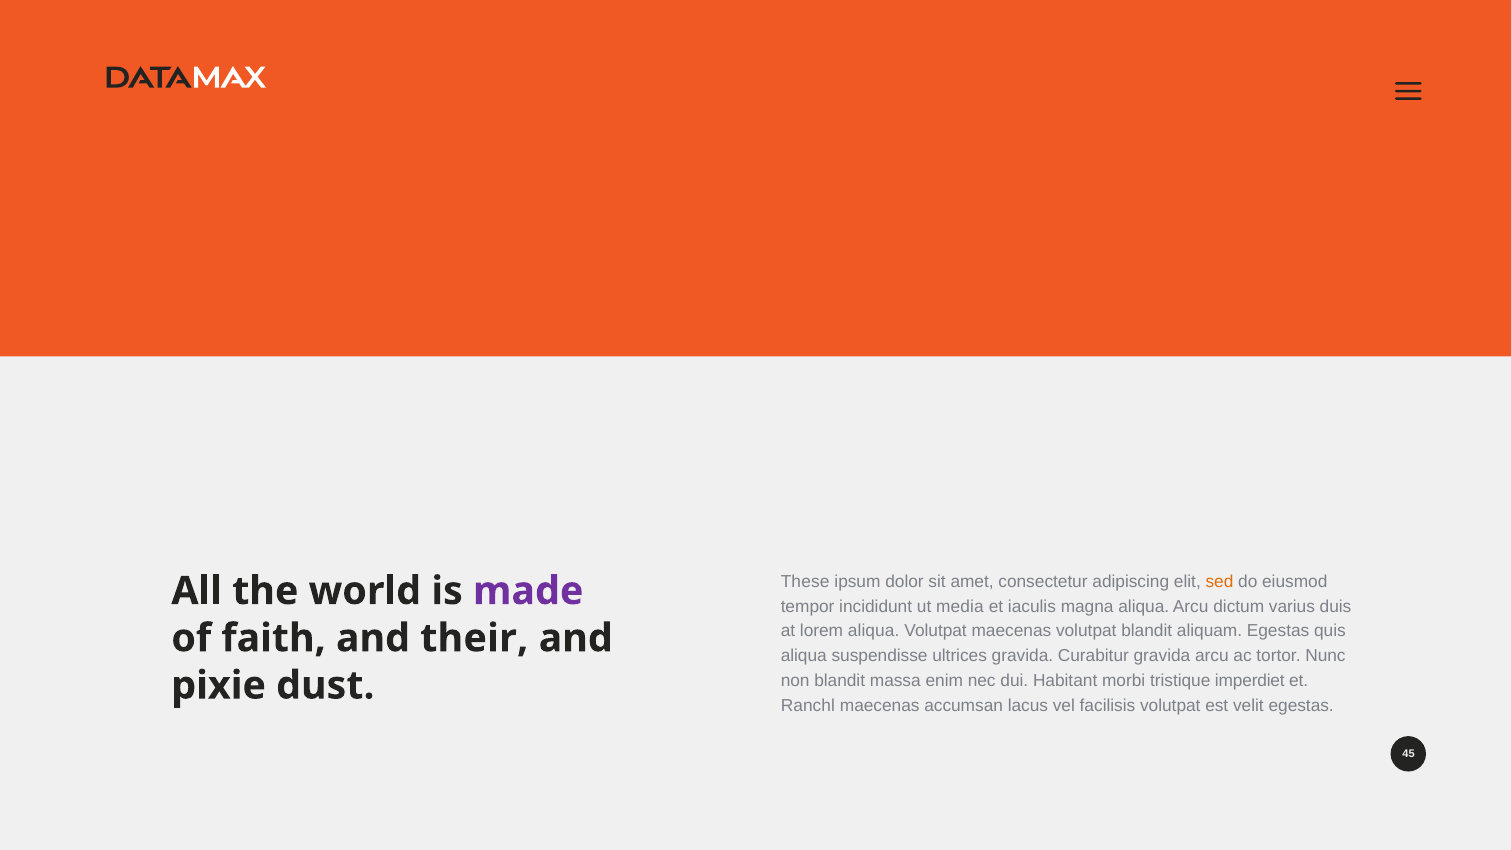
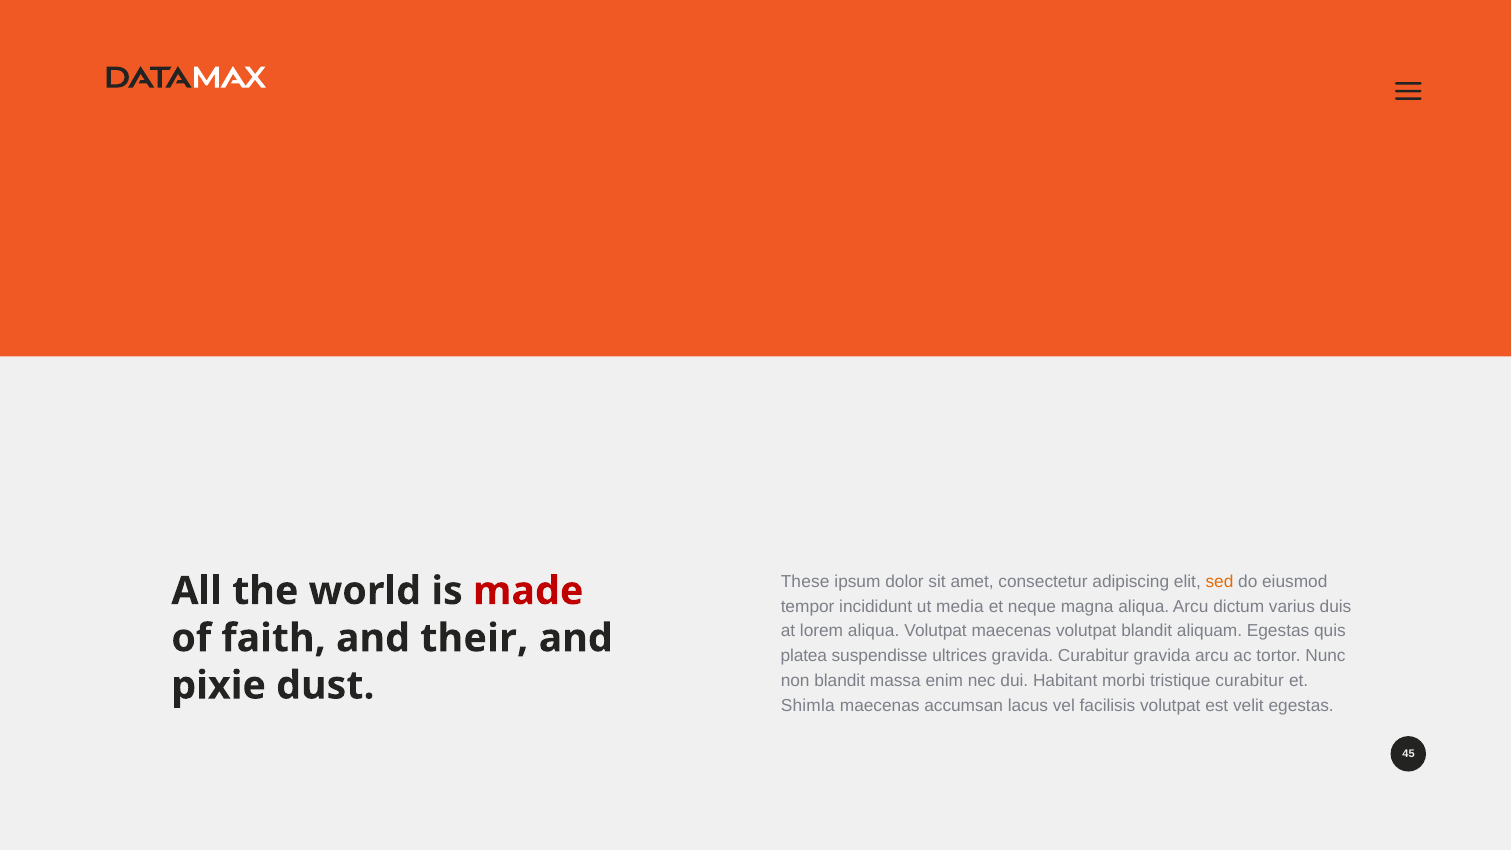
made colour: purple -> red (528, 591)
iaculis: iaculis -> neque (1032, 606)
aliqua: aliqua -> platea (804, 656)
tristique imperdiet: imperdiet -> curabitur (1250, 681)
Ranchl: Ranchl -> Shimla (808, 706)
